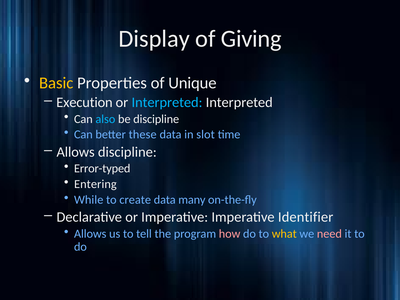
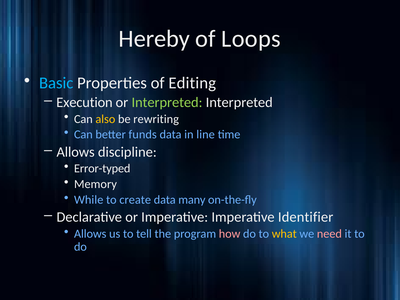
Display: Display -> Hereby (154, 39)
Giving: Giving -> Loops (251, 39)
Basic colour: yellow -> light blue (56, 83)
Unique: Unique -> Editing (192, 83)
Interpreted colour: light blue -> light green (167, 102)
also colour: light blue -> yellow (105, 119)
be discipline: discipline -> rewriting (156, 119)
these: these -> funds (143, 135)
slot: slot -> line (206, 135)
Entering: Entering -> Memory (95, 184)
